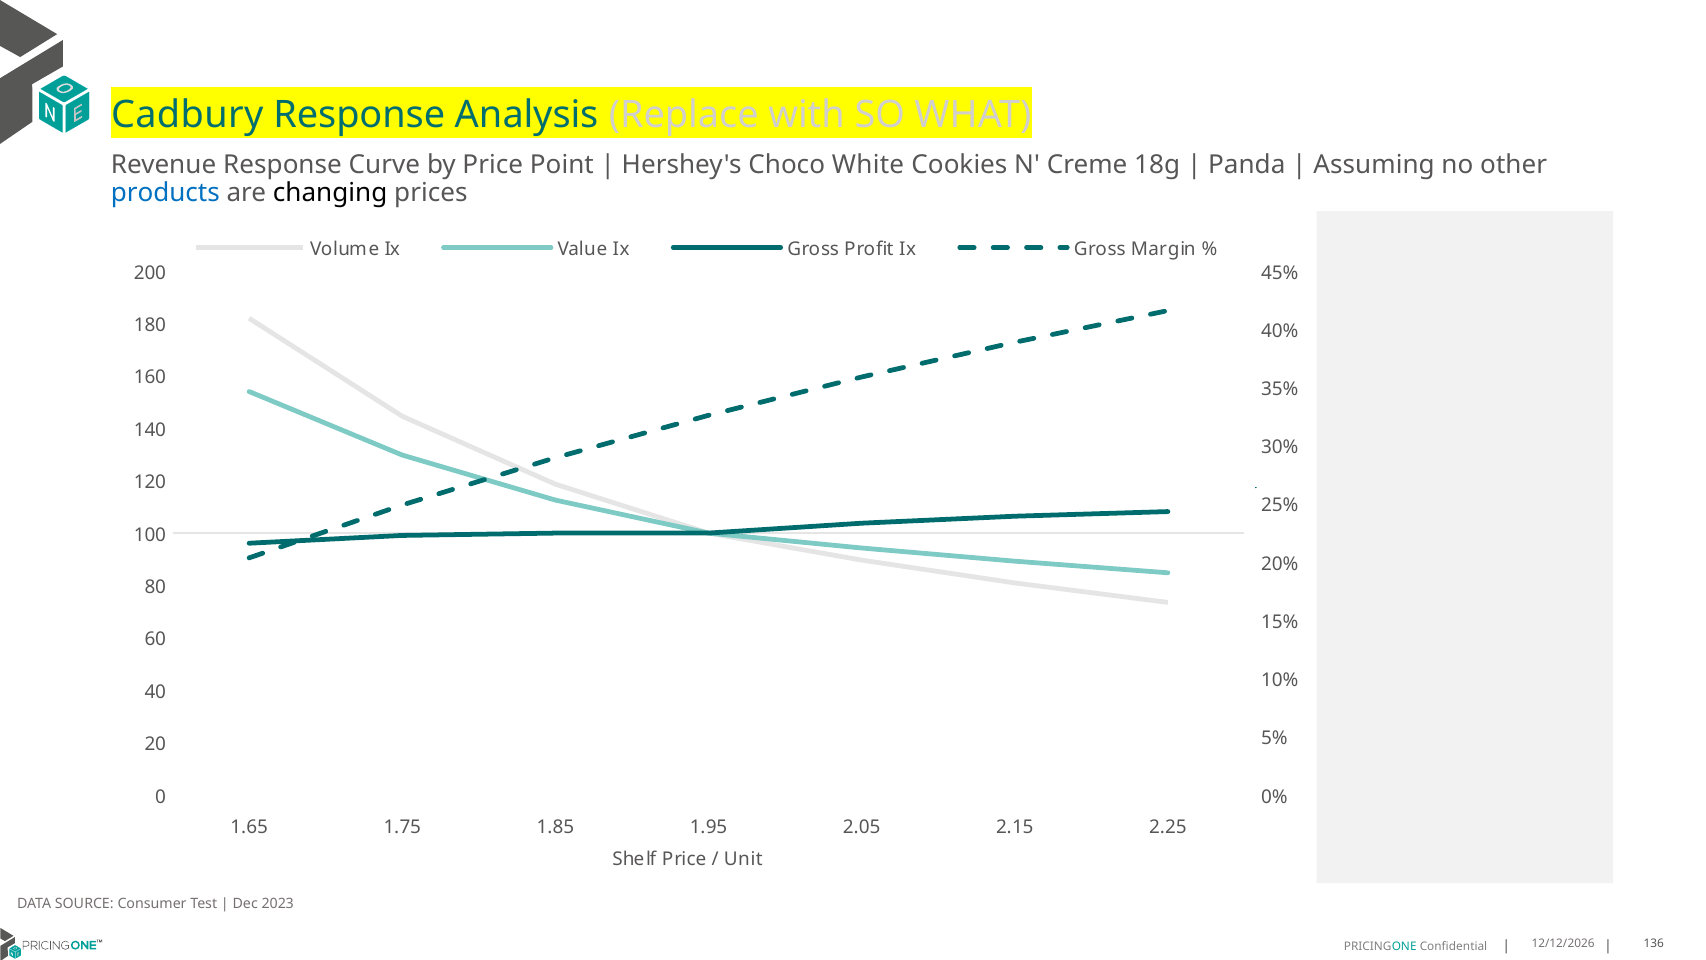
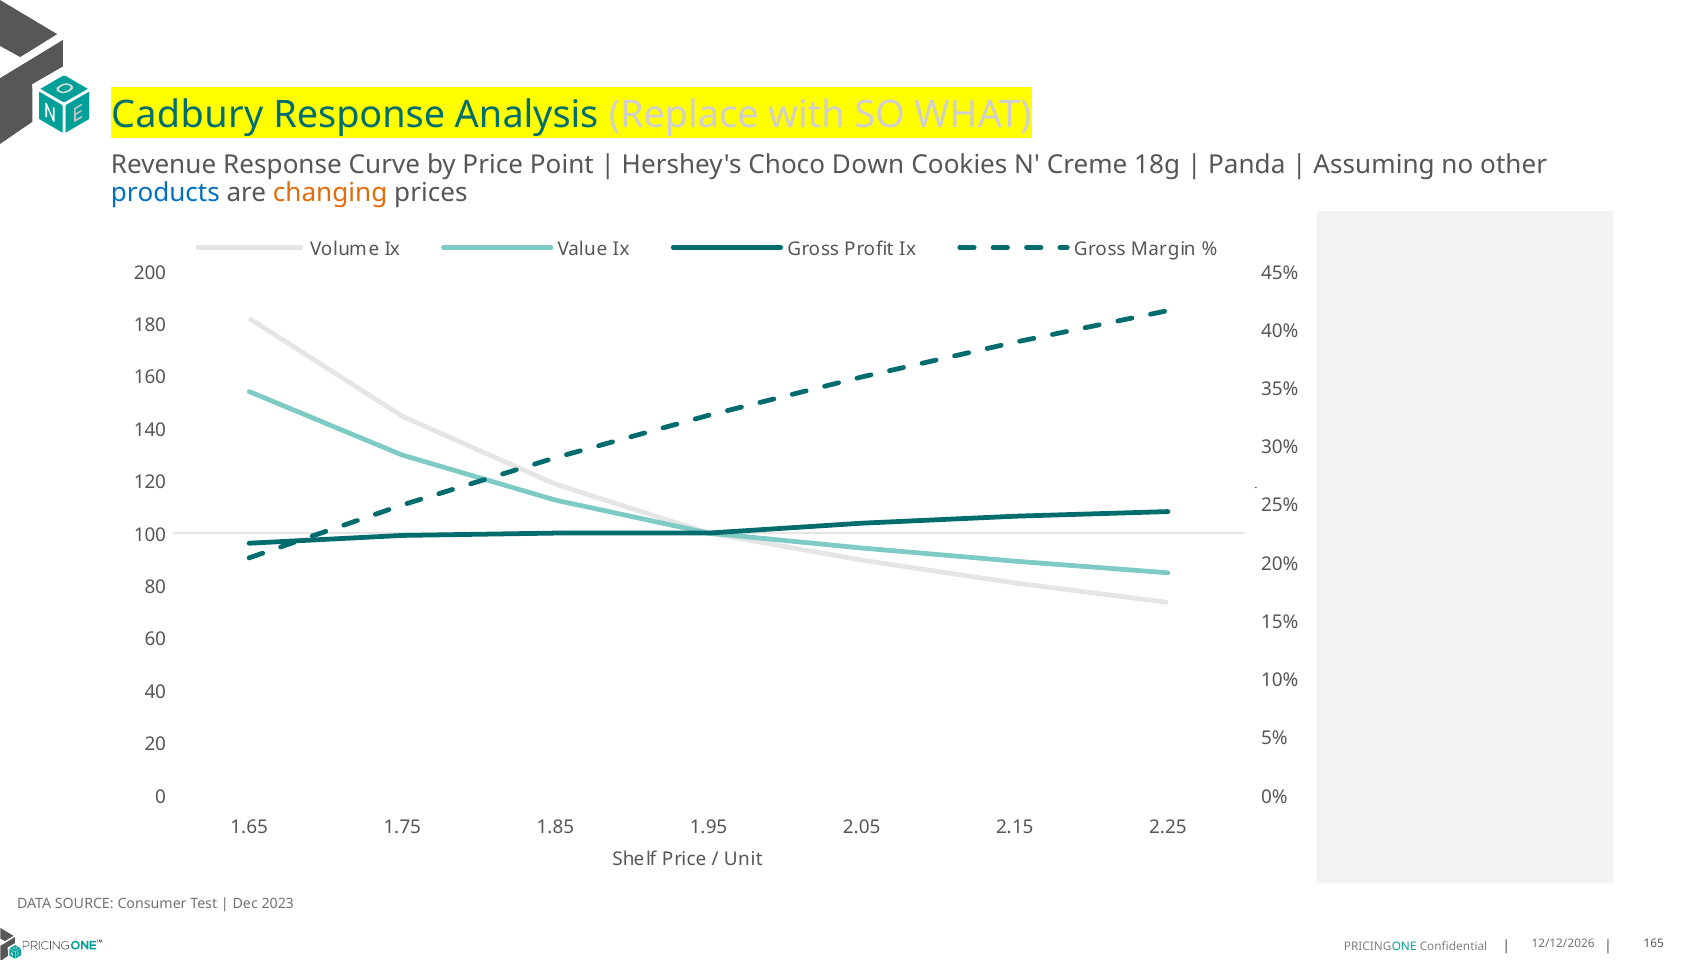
White: White -> Down (868, 165)
changing colour: black -> orange (330, 193)
136: 136 -> 165 (1654, 944)
